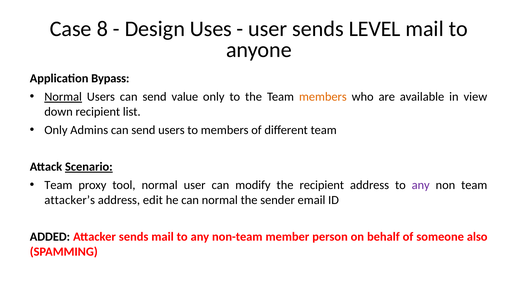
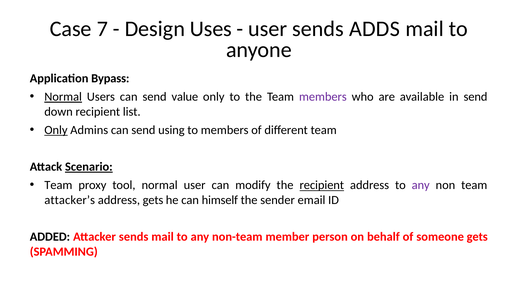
8: 8 -> 7 (102, 29)
LEVEL: LEVEL -> ADDS (374, 29)
members colour: orange -> purple (323, 97)
in view: view -> send (475, 97)
Only underline: none -> present (56, 130)
send users: users -> using (171, 130)
recipient underline: none -> present (322, 185)
address edit: edit -> gets (153, 200)
can normal: normal -> himself (220, 200)
someone also: also -> gets (477, 236)
